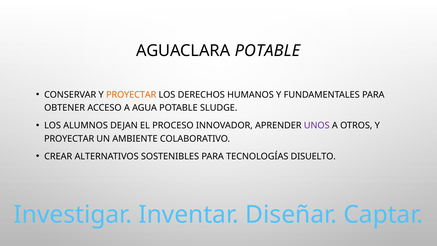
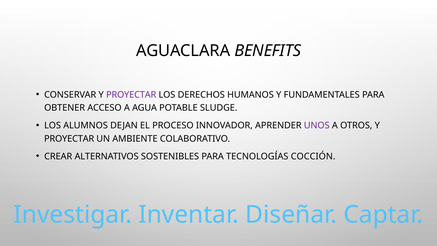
AGUACLARA POTABLE: POTABLE -> BENEFITS (268, 51)
PROYECTAR colour: orange -> purple (131, 95)
DISUELTO: DISUELTO -> COCCIÓN (313, 156)
